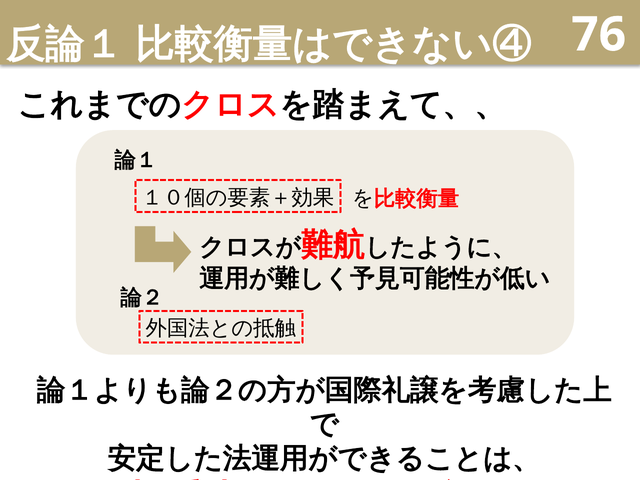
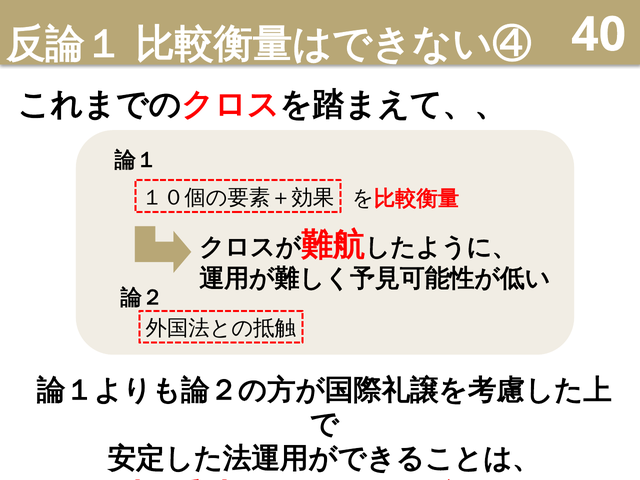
76: 76 -> 40 (599, 35)
